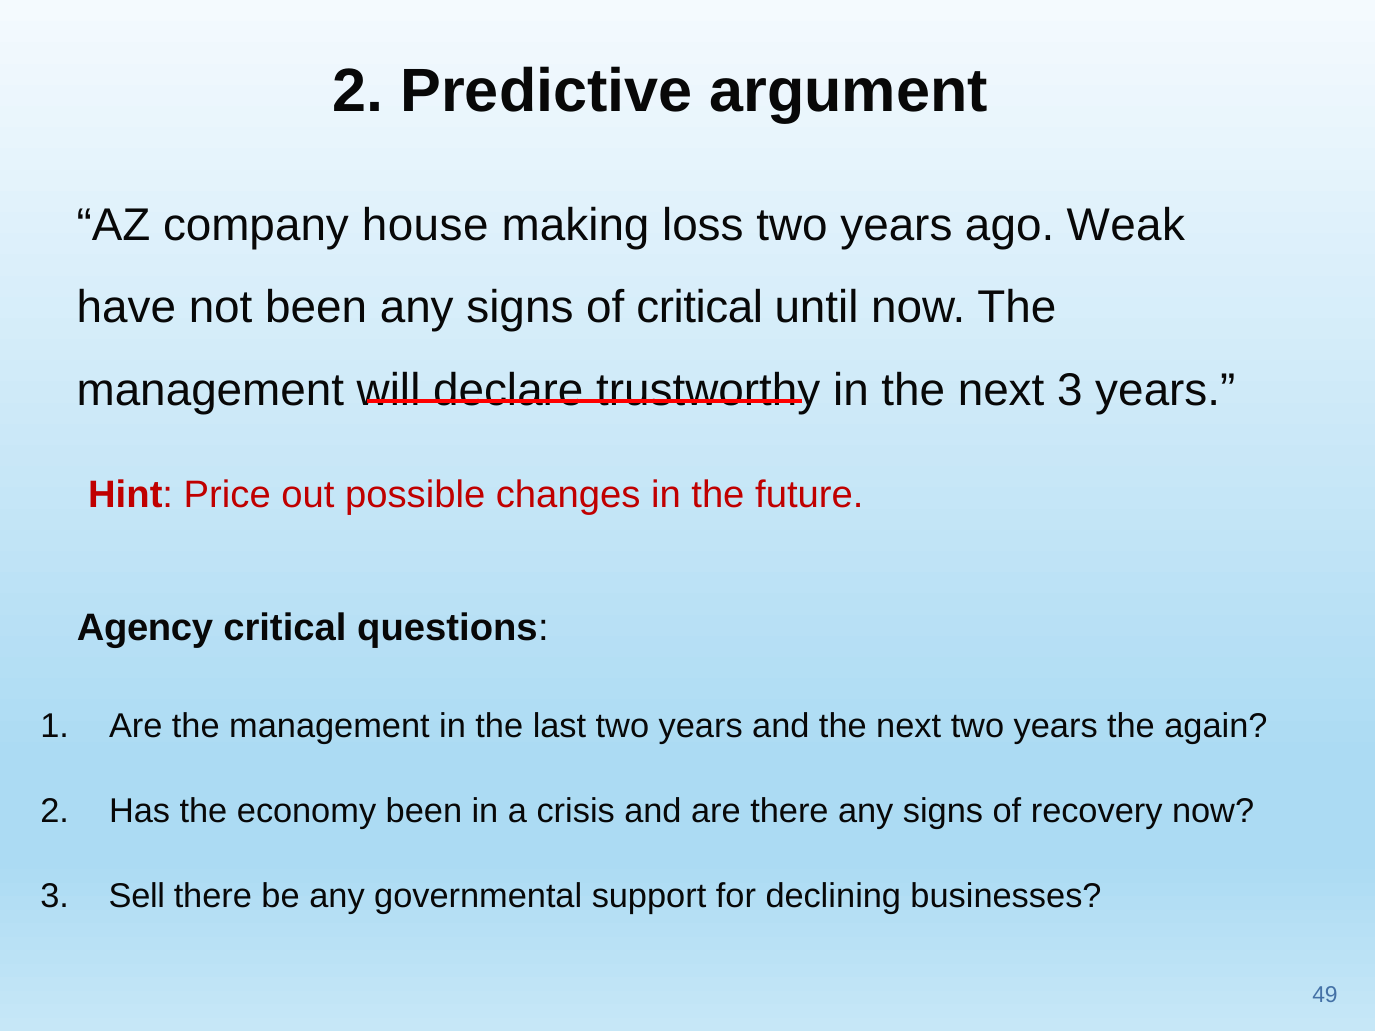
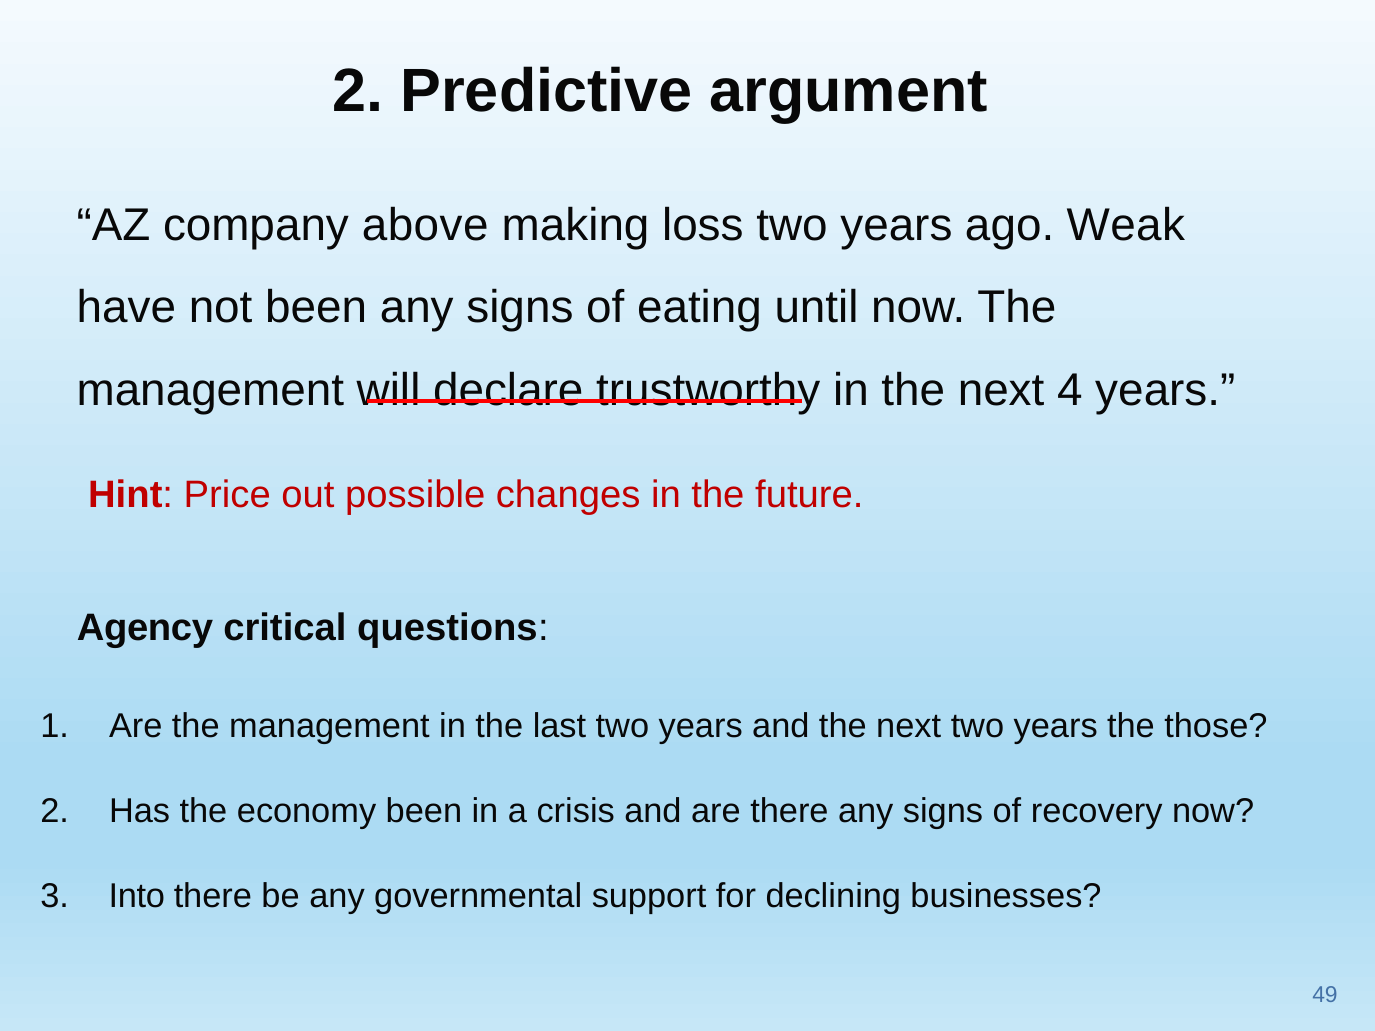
house: house -> above (425, 225)
of critical: critical -> eating (699, 308)
next 3: 3 -> 4 (1070, 390)
again: again -> those (1216, 727)
Sell: Sell -> Into (137, 896)
